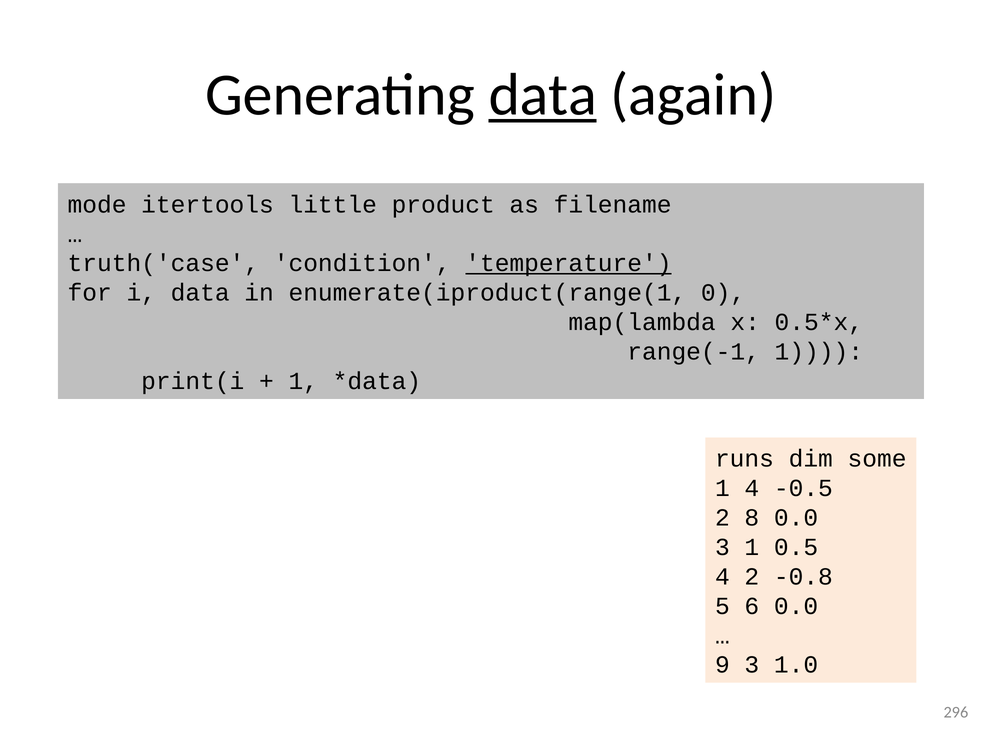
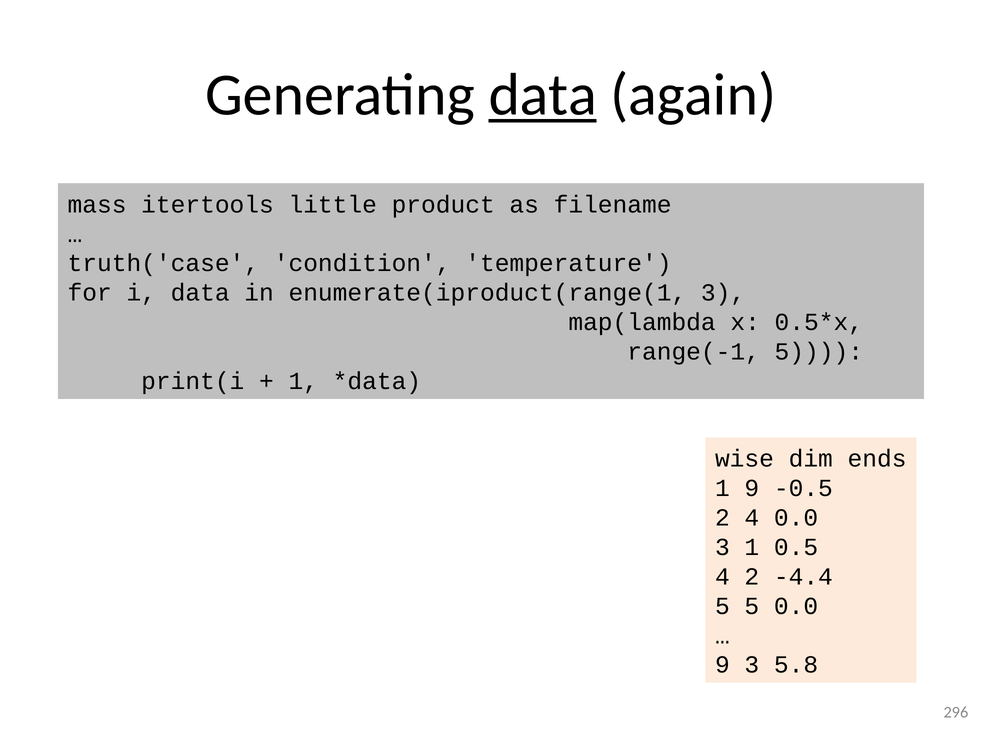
mode: mode -> mass (97, 205)
temperature underline: present -> none (568, 264)
enumerate(iproduct(range(1 0: 0 -> 3 (723, 293)
range(-1 1: 1 -> 5 (819, 352)
runs: runs -> wise (744, 459)
some: some -> ends (877, 459)
1 4: 4 -> 9 (752, 489)
2 8: 8 -> 4 (752, 518)
-0.8: -0.8 -> -4.4 (803, 577)
5 6: 6 -> 5 (752, 606)
1.0: 1.0 -> 5.8 (796, 665)
